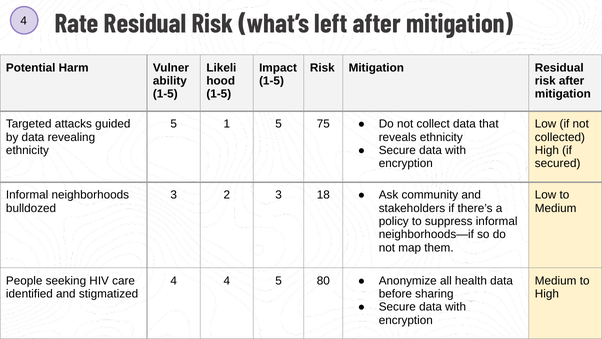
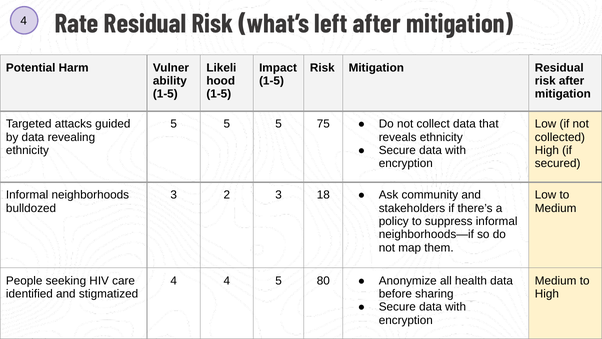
1: 1 -> 5 (227, 124)
